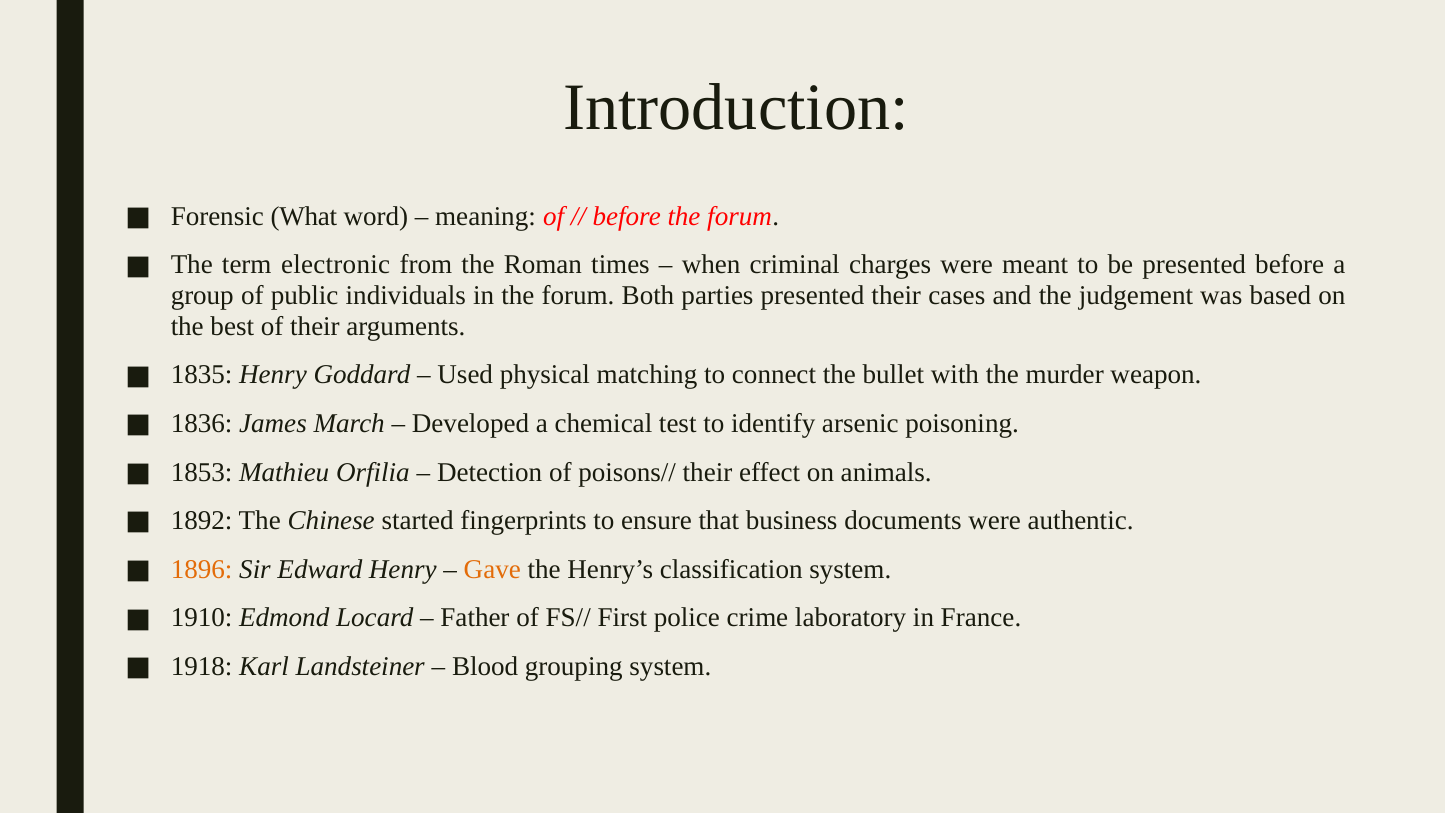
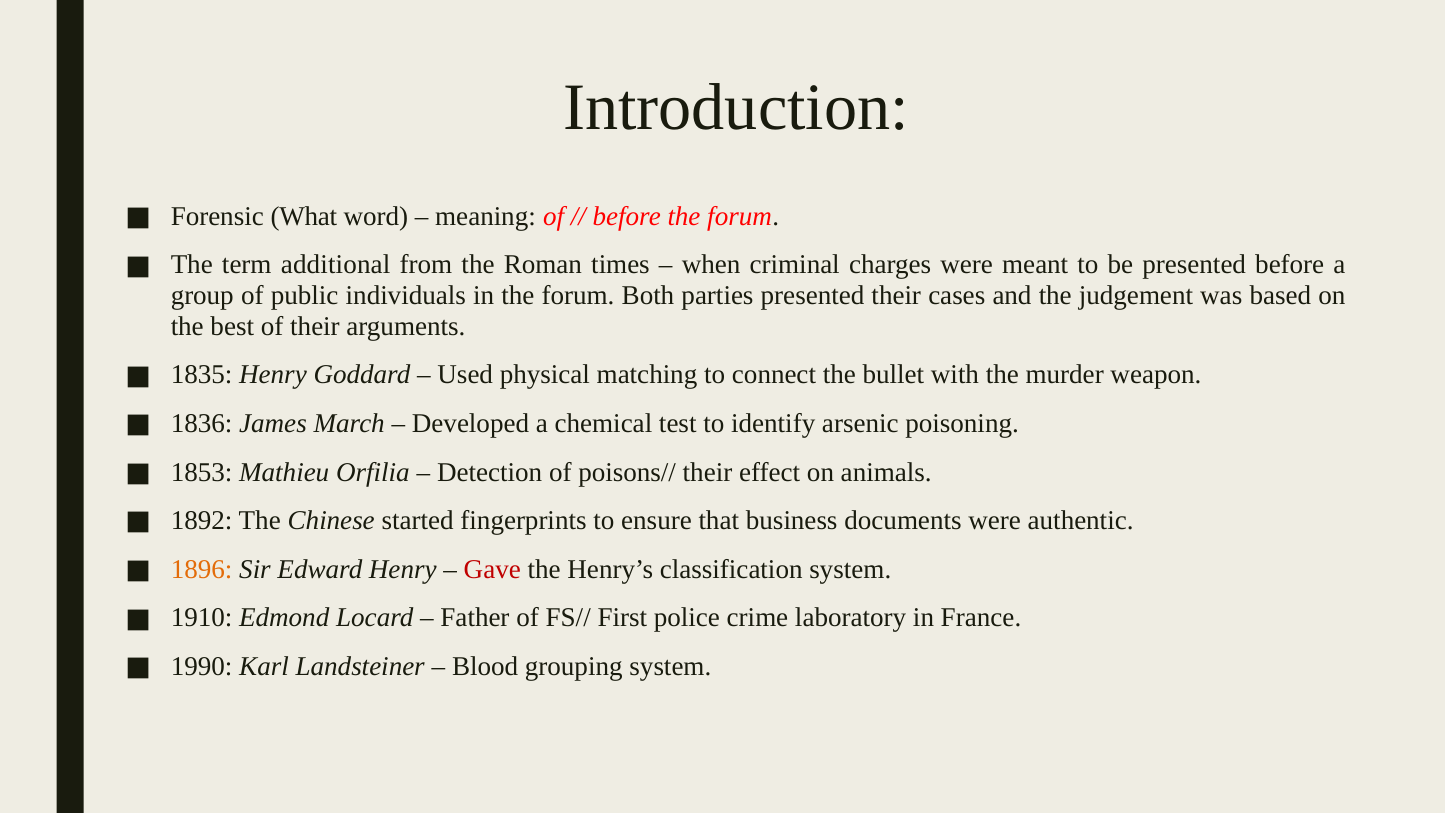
electronic: electronic -> additional (336, 265)
Gave colour: orange -> red (492, 569)
1918: 1918 -> 1990 (202, 667)
